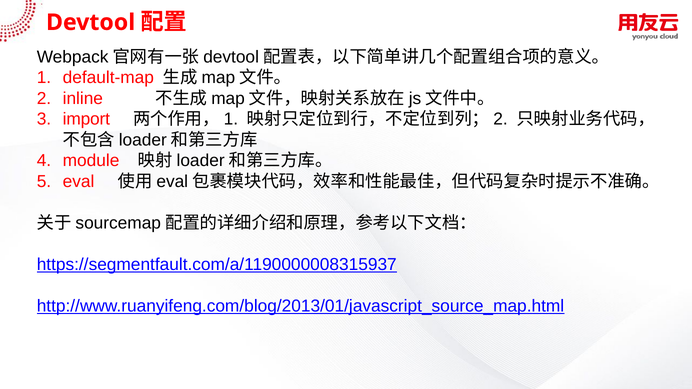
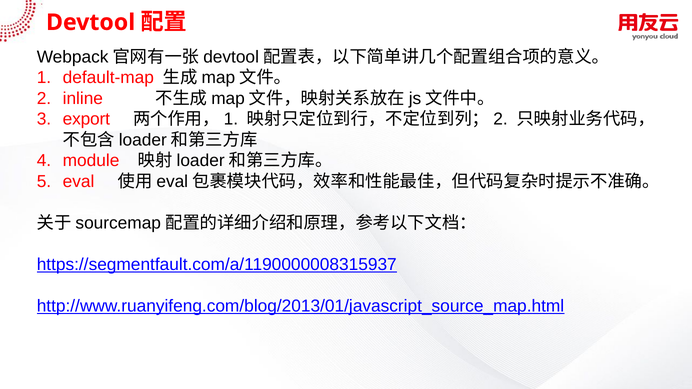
import: import -> export (86, 119)
